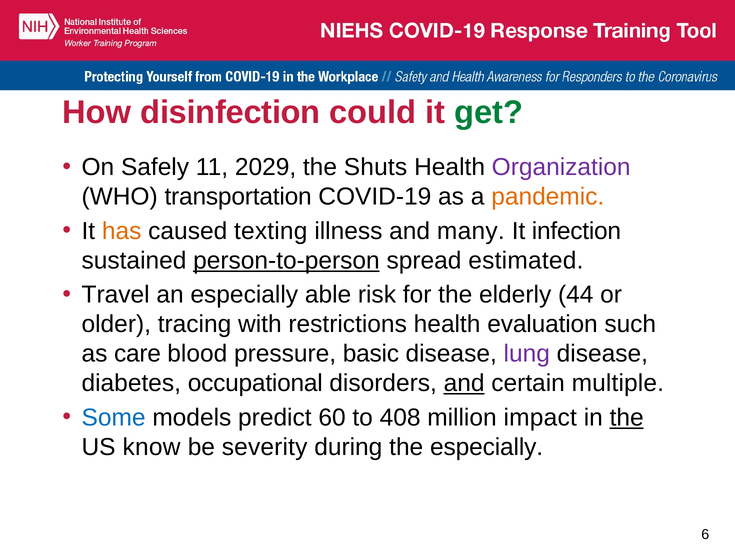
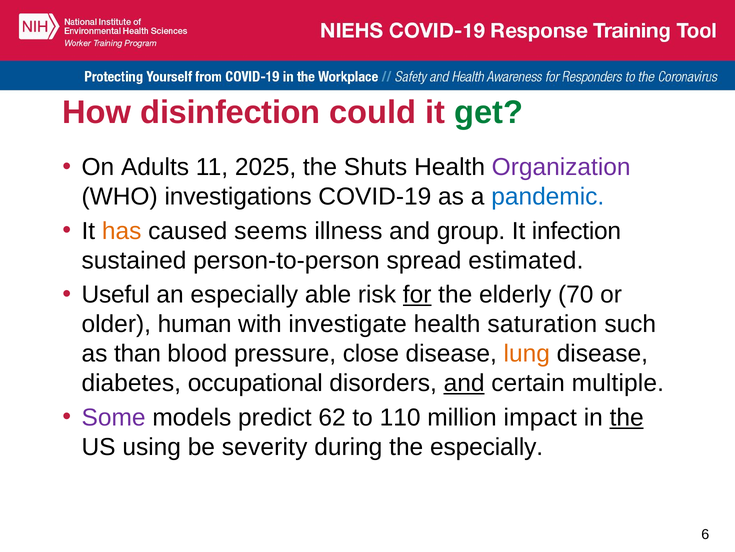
Safely: Safely -> Adults (155, 167)
2029: 2029 -> 2025 (266, 167)
transportation: transportation -> investigations (238, 196)
pandemic colour: orange -> blue (548, 196)
texting: texting -> seems (271, 231)
many: many -> group (471, 231)
person-to-person underline: present -> none (286, 260)
Travel: Travel -> Useful (116, 294)
for underline: none -> present (417, 294)
44: 44 -> 70 (576, 294)
tracing: tracing -> human (195, 324)
restrictions: restrictions -> investigate (348, 324)
evaluation: evaluation -> saturation (542, 324)
care: care -> than (137, 353)
basic: basic -> close (371, 353)
lung colour: purple -> orange (527, 353)
Some colour: blue -> purple (114, 417)
60: 60 -> 62 (332, 417)
408: 408 -> 110 (400, 417)
know: know -> using (152, 446)
